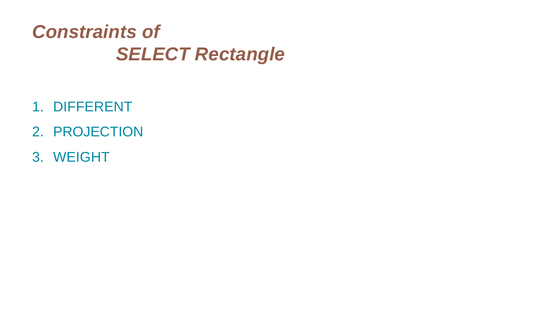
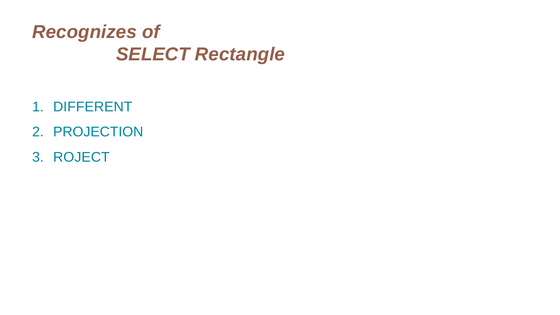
Constraints: Constraints -> Recognizes (84, 32)
WEIGHT: WEIGHT -> ROJECT (81, 157)
